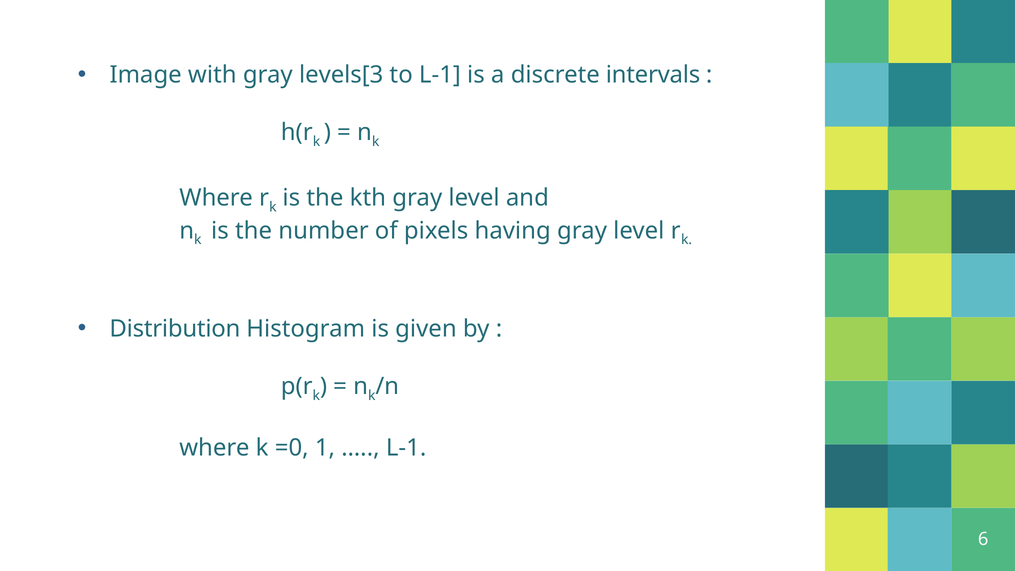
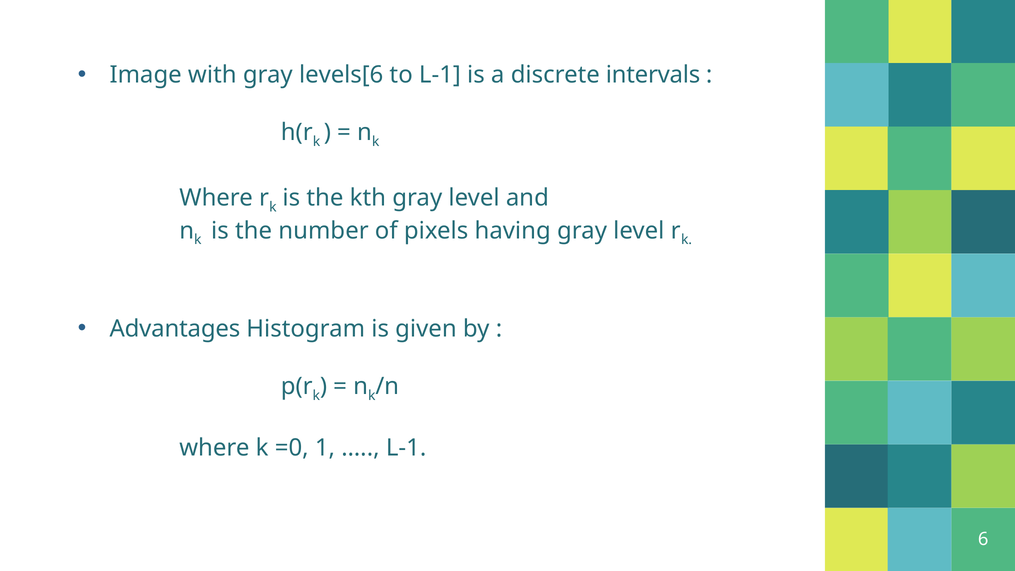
levels[3: levels[3 -> levels[6 (341, 75)
Distribution: Distribution -> Advantages (175, 329)
